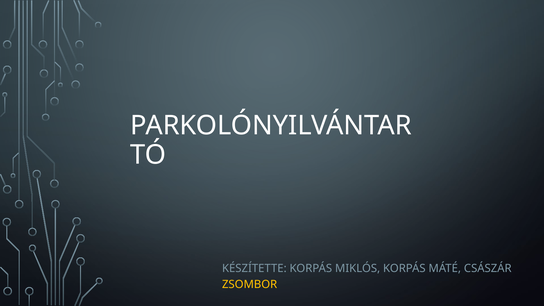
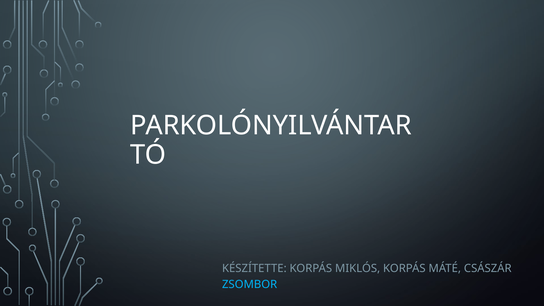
ZSOMBOR colour: yellow -> light blue (250, 285)
